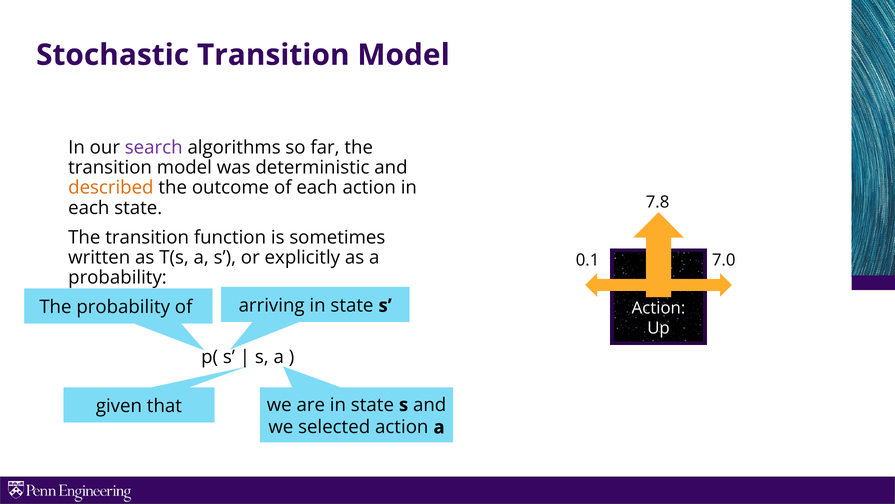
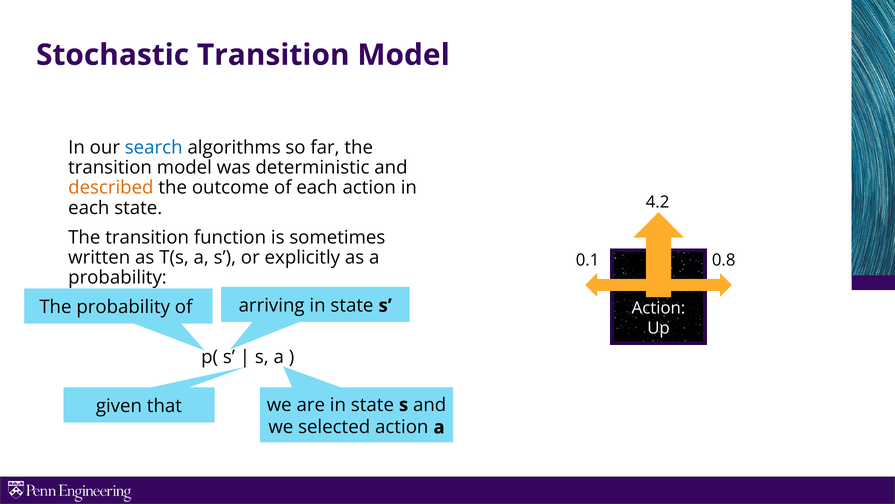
search colour: purple -> blue (154, 147)
7.8: 7.8 -> 4.2 (658, 202)
7.0: 7.0 -> 0.8 (724, 260)
